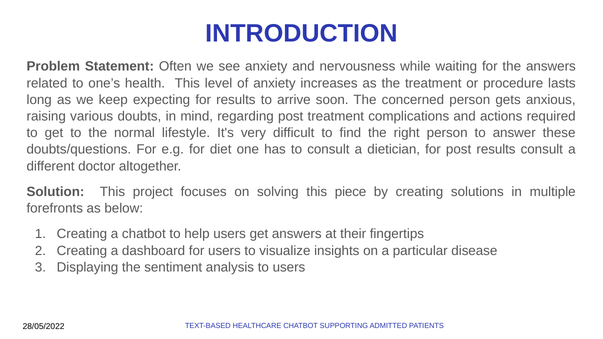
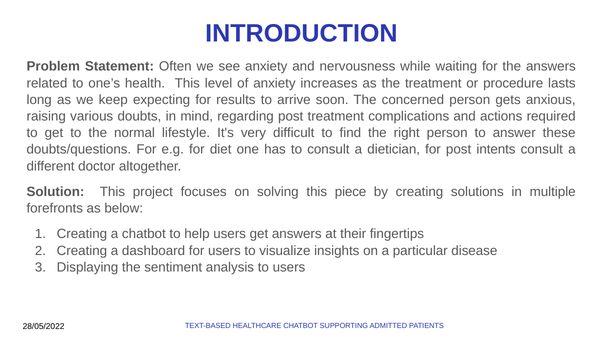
post results: results -> intents (496, 150)
